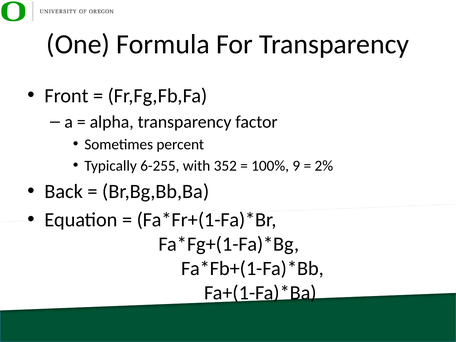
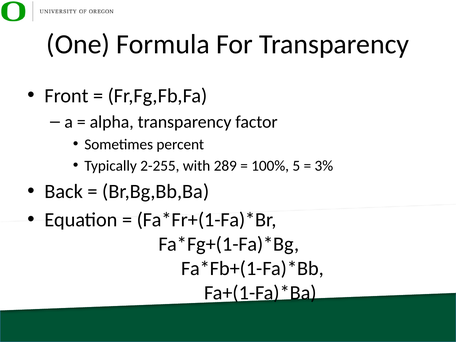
6-255: 6-255 -> 2-255 (160, 166)
352: 352 -> 289 (225, 166)
9: 9 -> 5 (296, 166)
2%: 2% -> 3% (324, 166)
